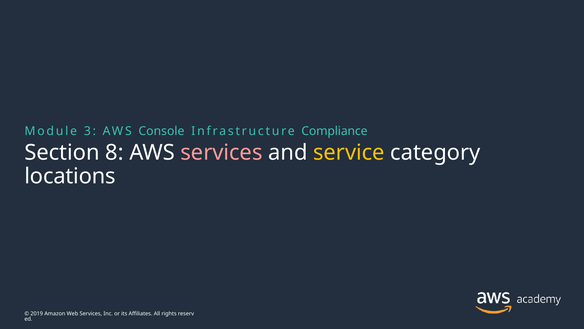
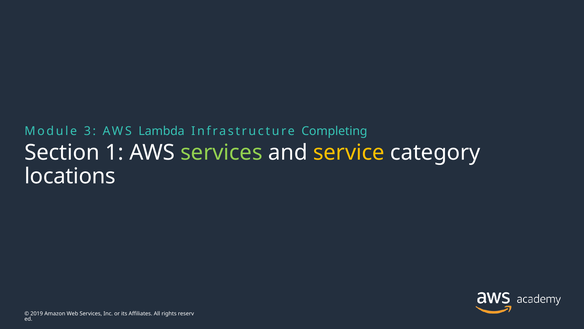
Console: Console -> Lambda (162, 131)
Compliance: Compliance -> Completing (334, 131)
8: 8 -> 1 (115, 152)
services colour: pink -> light green (222, 152)
